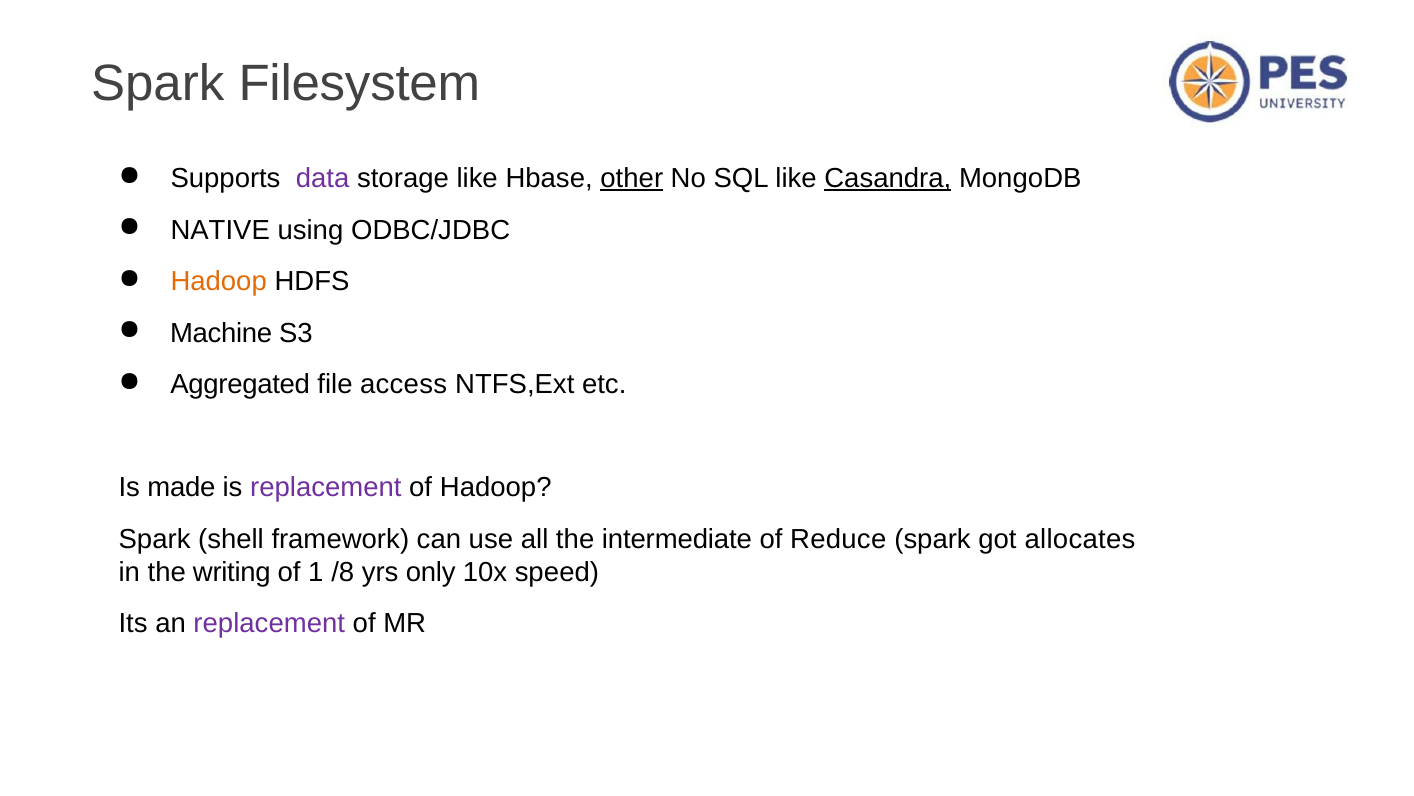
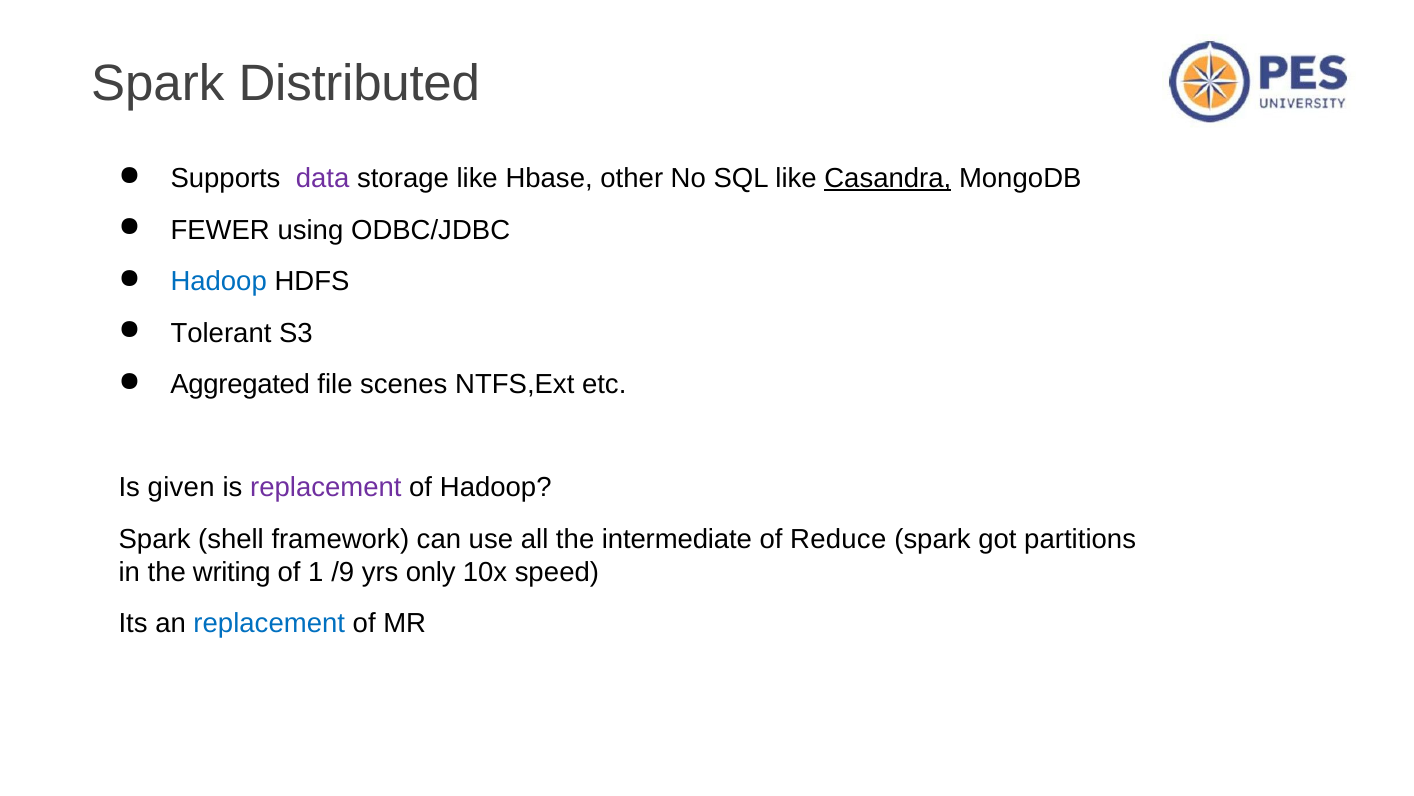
Filesystem: Filesystem -> Distributed (359, 83)
other underline: present -> none (632, 178)
NATIVE: NATIVE -> FEWER (220, 230)
Hadoop colour: orange -> blue (219, 281)
Machine: Machine -> Tolerant (221, 333)
access: access -> scenes (404, 384)
made: made -> given (181, 487)
allocates: allocates -> partitions (1080, 539)
/8: /8 -> /9 (343, 572)
replacement colour: purple -> blue (269, 623)
